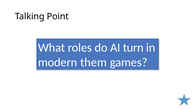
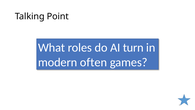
them: them -> often (94, 62)
